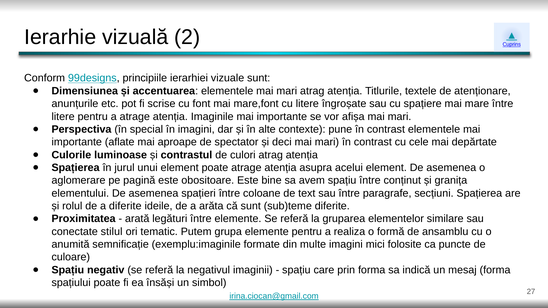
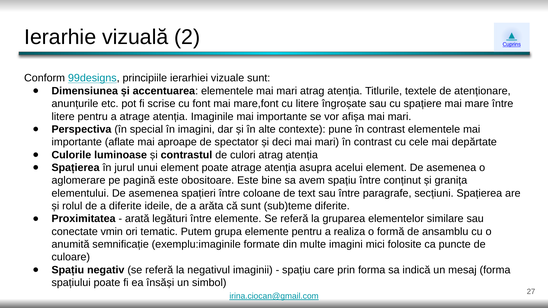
stilul: stilul -> vmin (112, 232)
